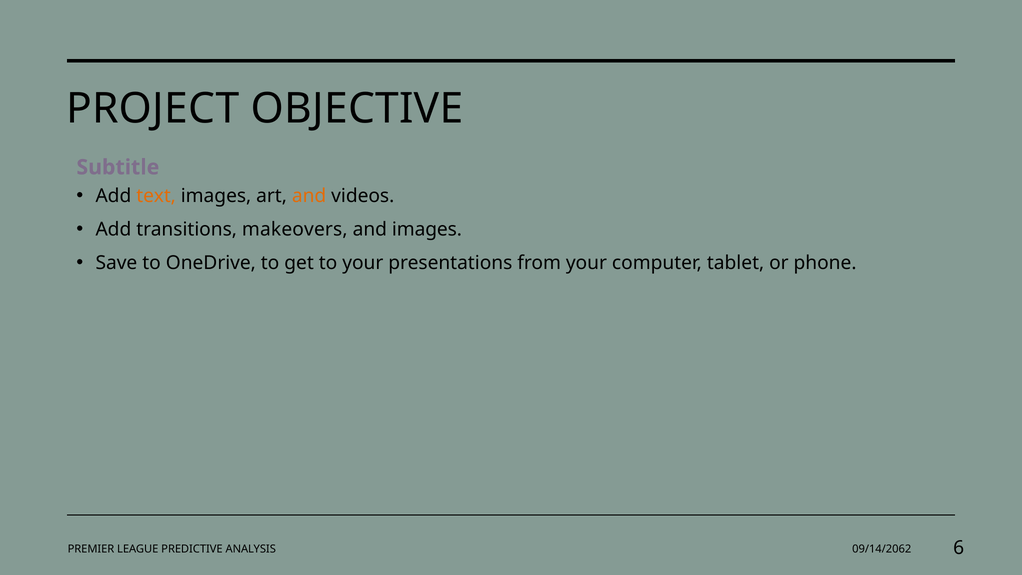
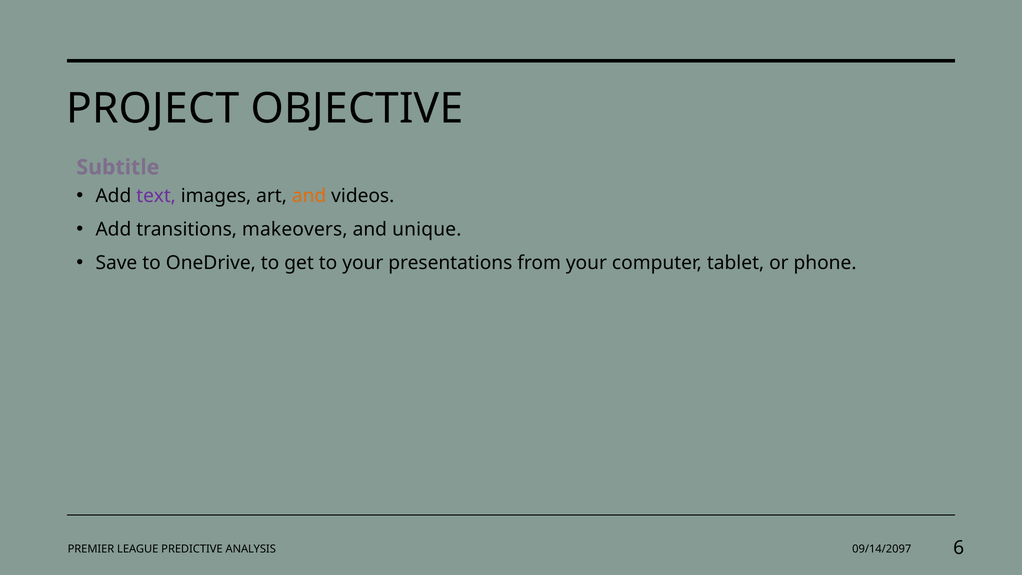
text colour: orange -> purple (156, 196)
and images: images -> unique (427, 229)
09/14/2062: 09/14/2062 -> 09/14/2097 (882, 549)
